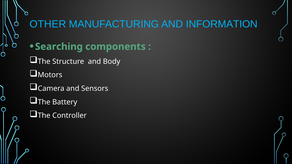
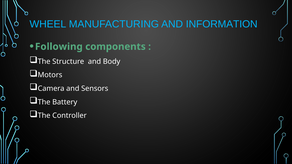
OTHER: OTHER -> WHEEL (48, 24)
Searching: Searching -> Following (59, 47)
